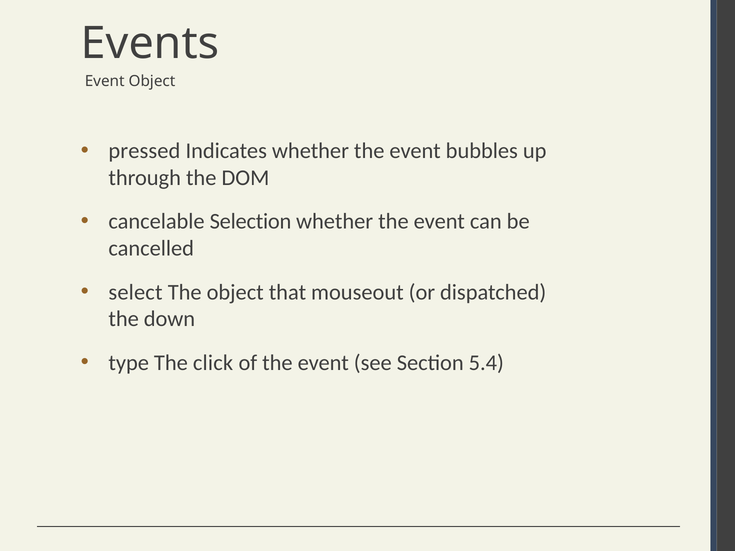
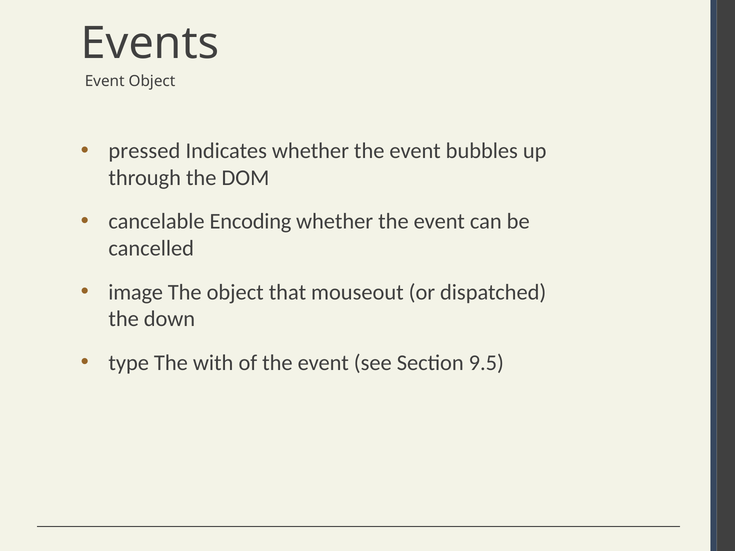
Selection: Selection -> Encoding (250, 222)
select: select -> image (136, 292)
click: click -> with (213, 363)
5.4: 5.4 -> 9.5 (486, 363)
